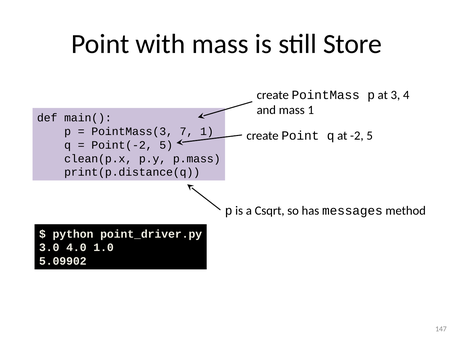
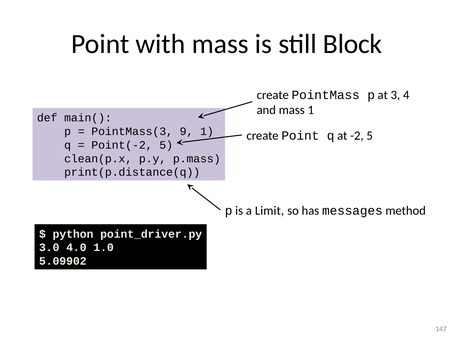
Store: Store -> Block (352, 44)
7: 7 -> 9 (187, 131)
Csqrt: Csqrt -> Limit (270, 211)
